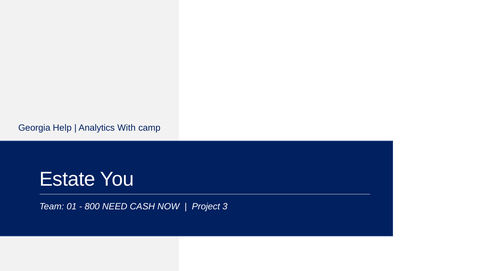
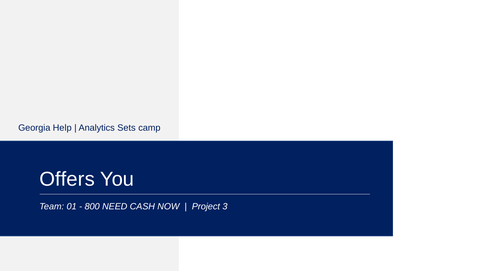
With: With -> Sets (127, 128)
Estate: Estate -> Offers (67, 179)
